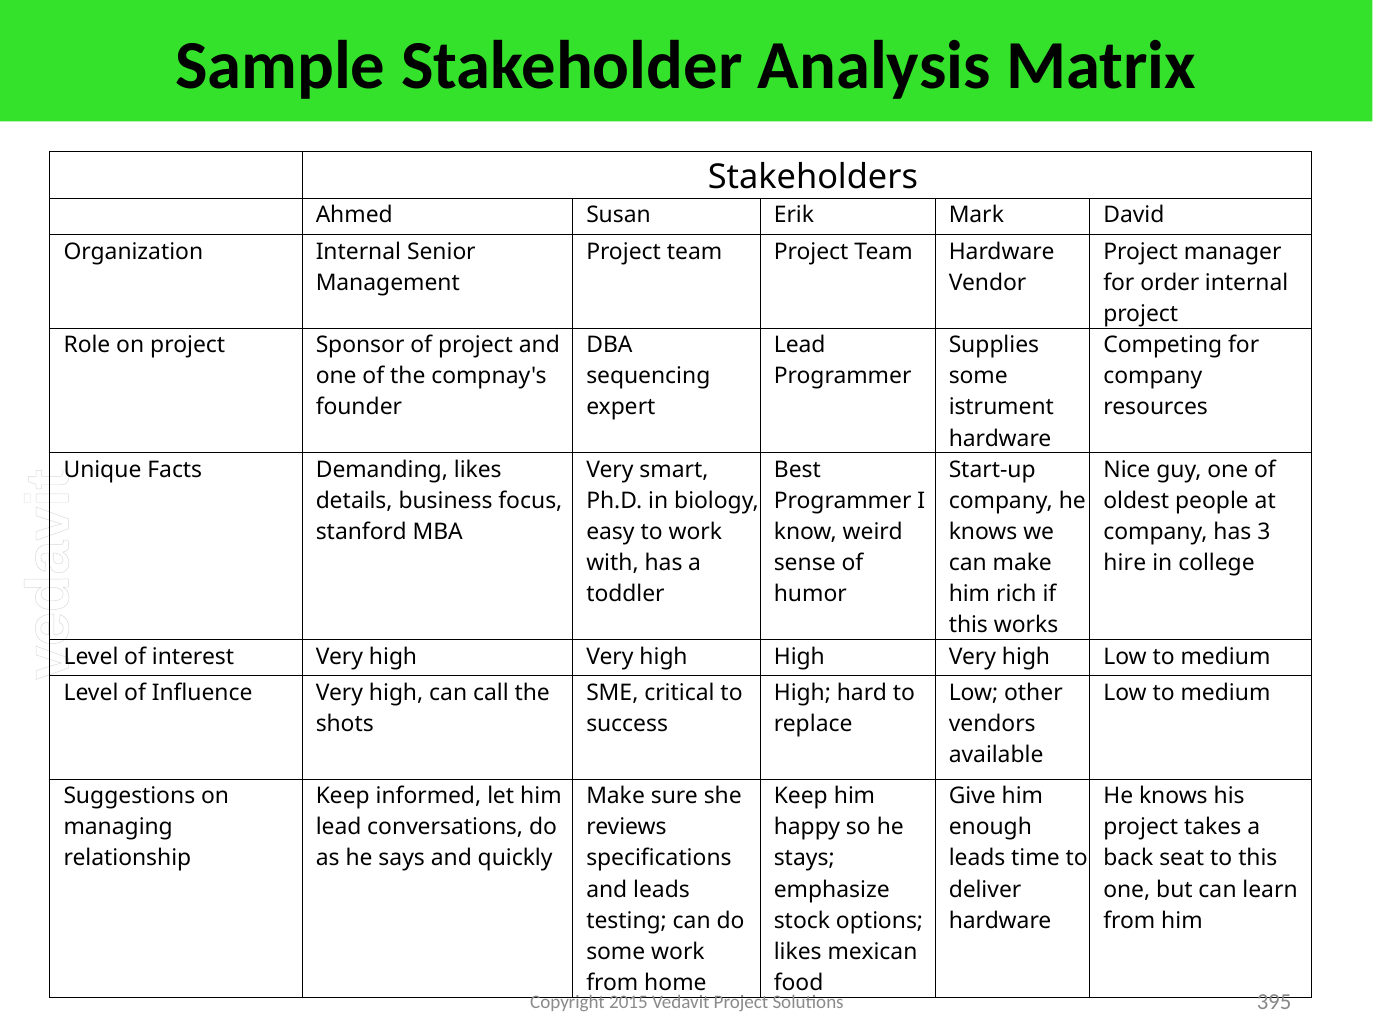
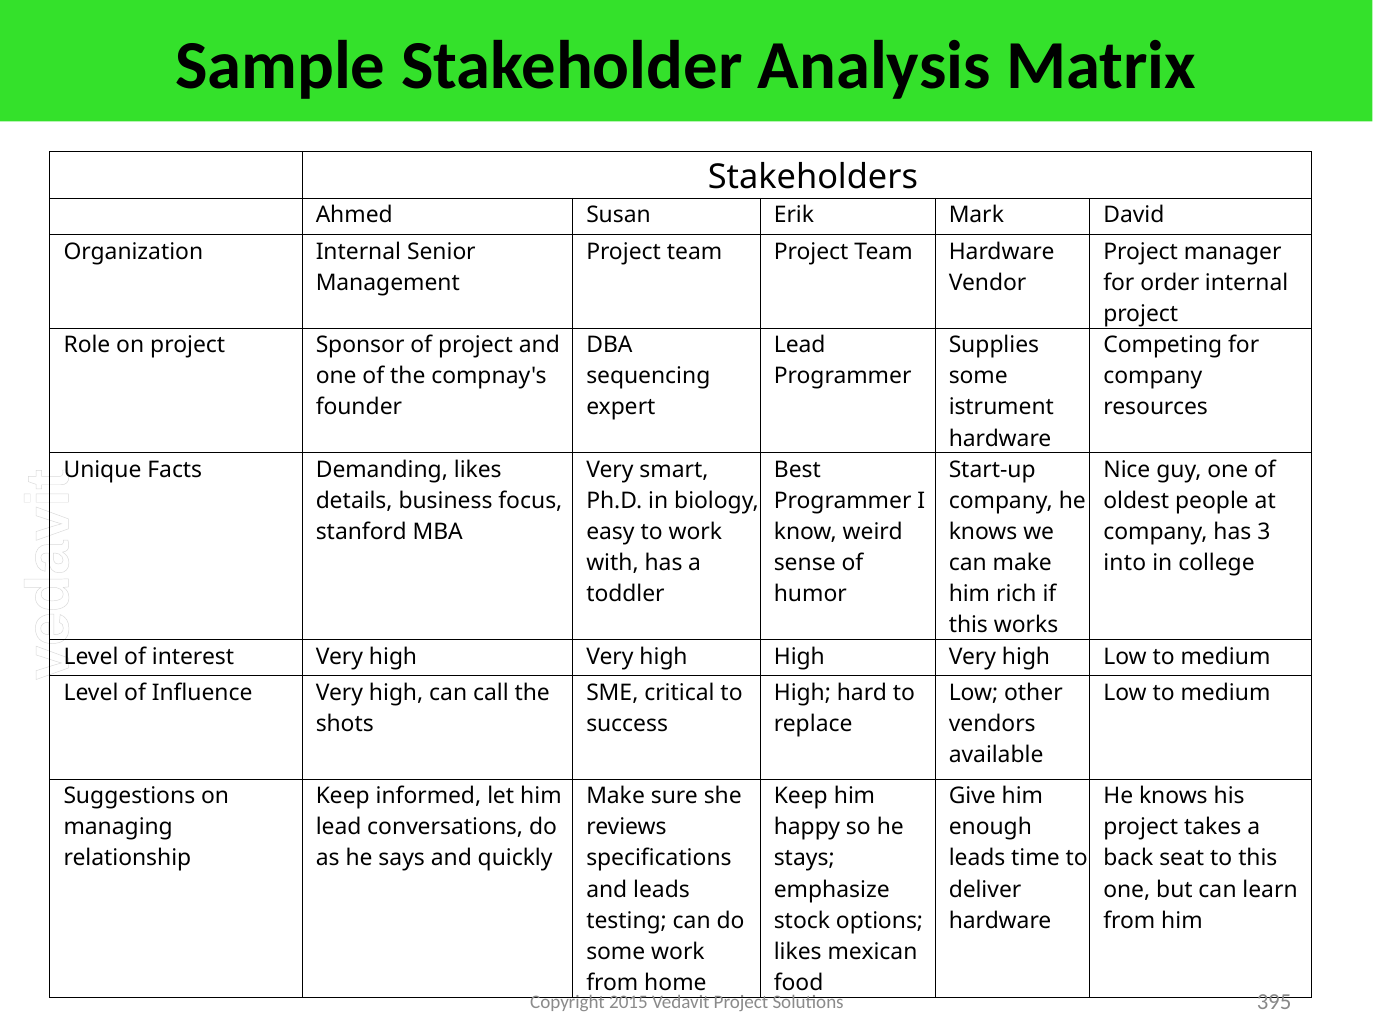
hire: hire -> into (1125, 563)
